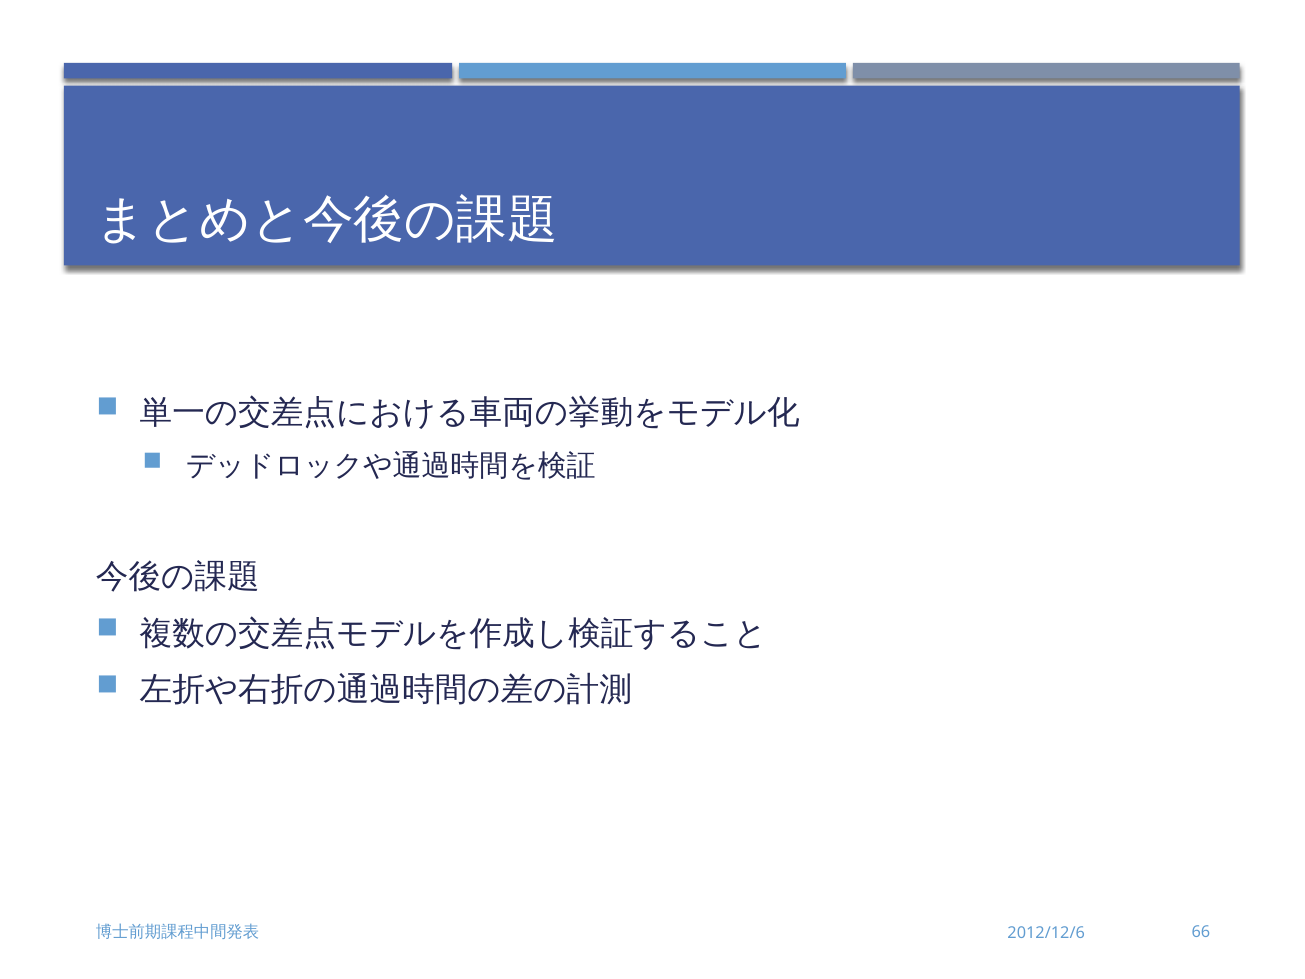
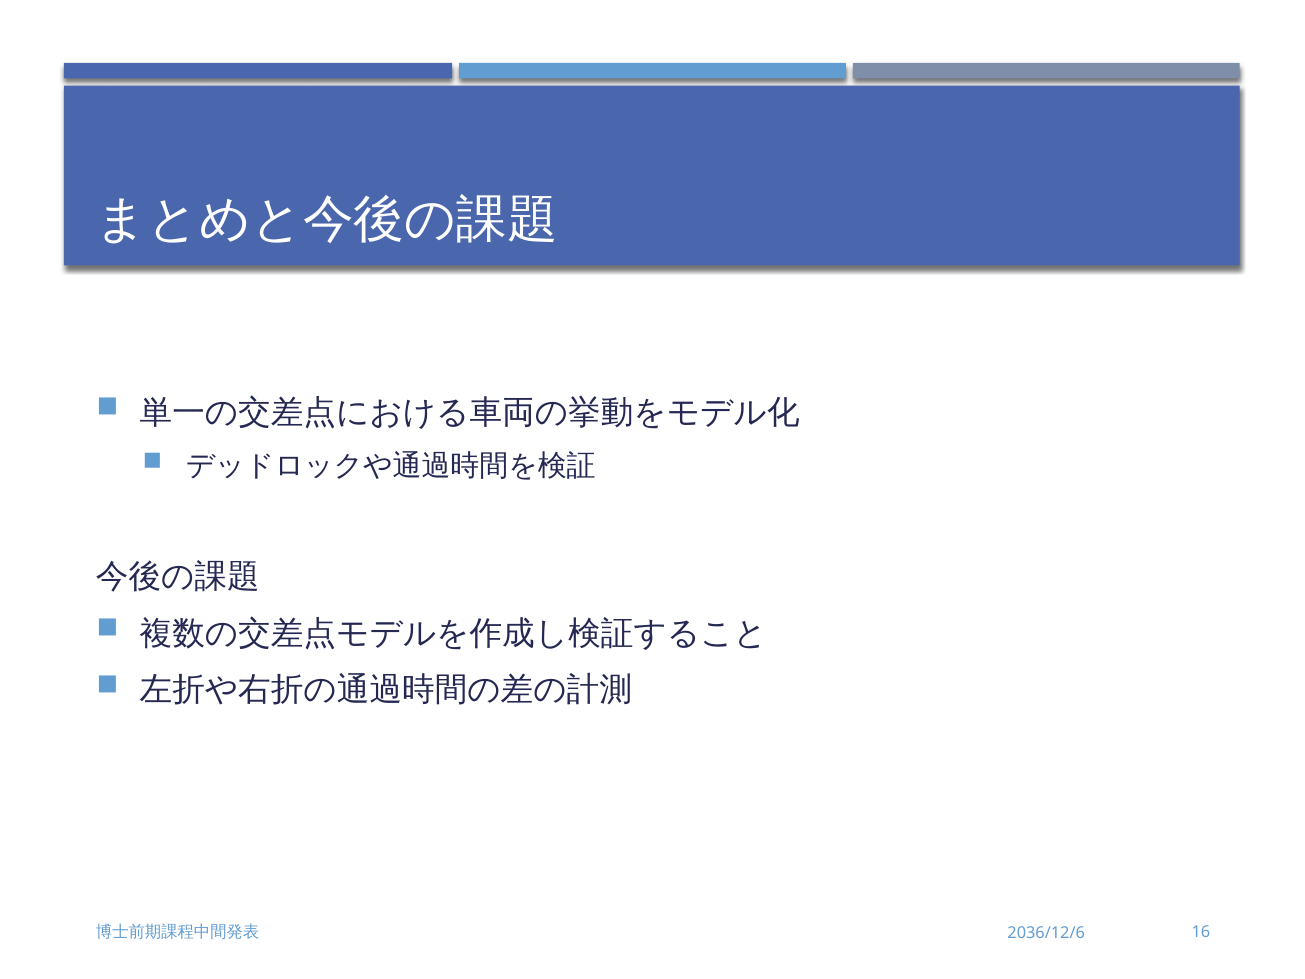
66: 66 -> 16 (1201, 932)
2012/12/6: 2012/12/6 -> 2036/12/6 (1046, 933)
